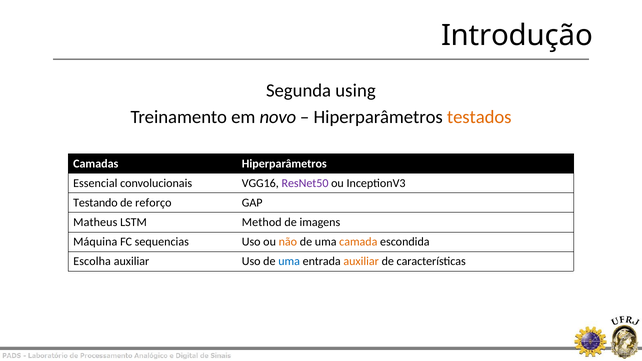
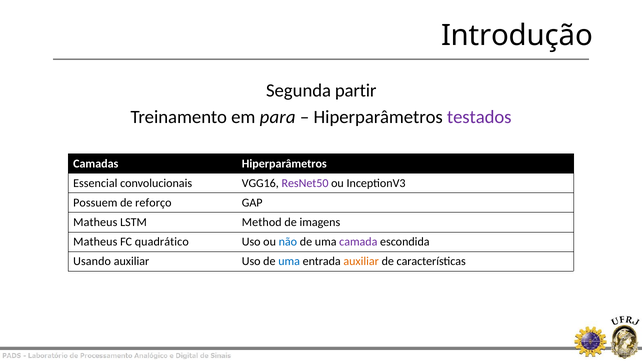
using: using -> partir (356, 90)
novo: novo -> para (278, 117)
testados colour: orange -> purple (479, 117)
Testando: Testando -> Possuem (95, 203)
Máquina: Máquina -> Matheus (95, 242)
sequencias: sequencias -> quadrático (162, 242)
não colour: orange -> blue (288, 242)
camada colour: orange -> purple (358, 242)
Escolha: Escolha -> Usando (92, 261)
